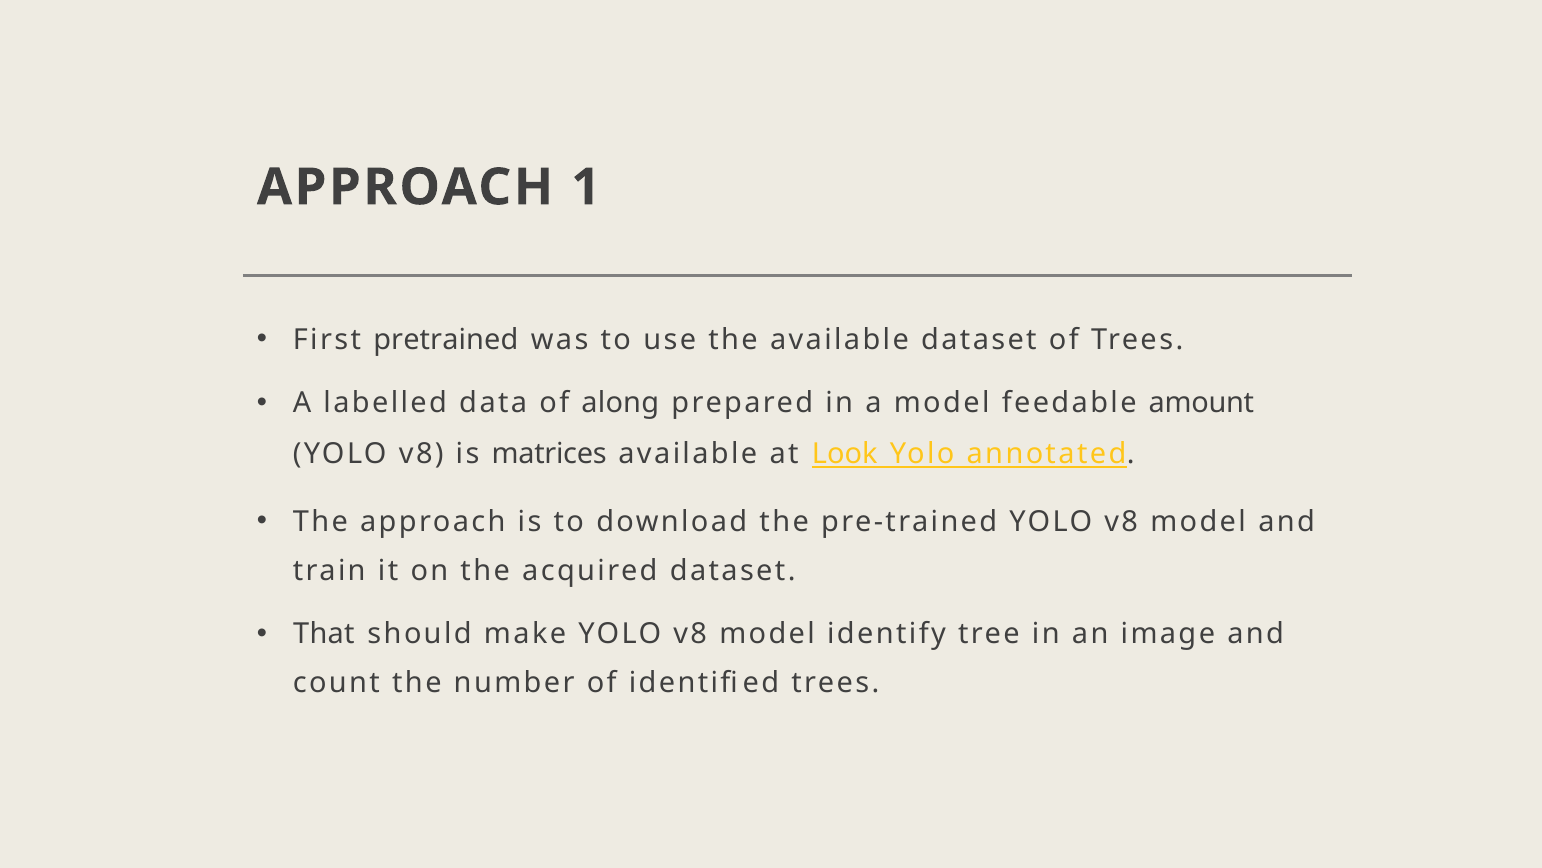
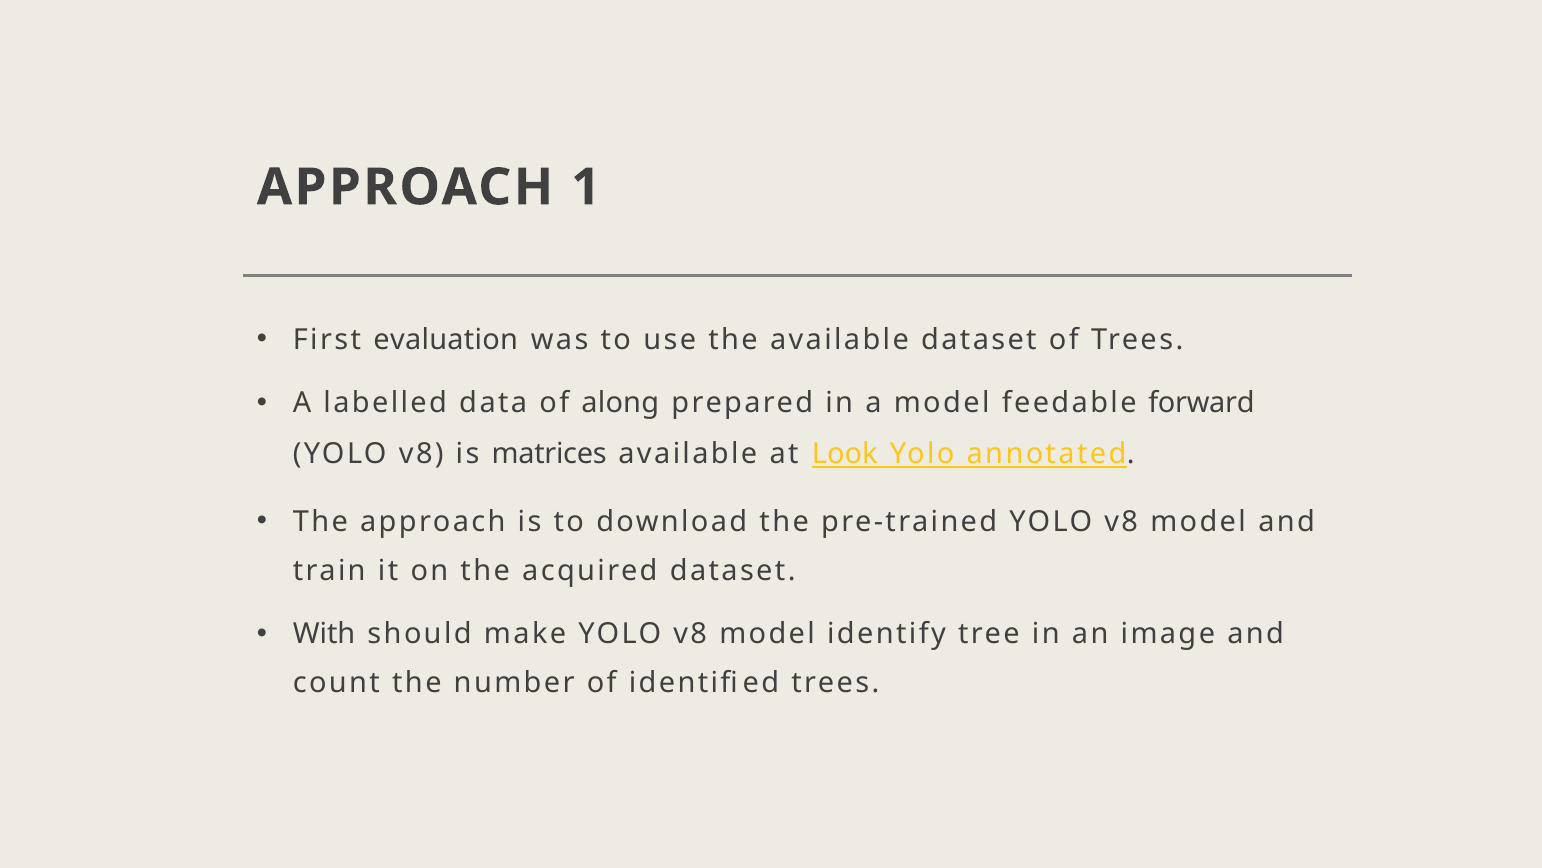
pretrained: pretrained -> evaluation (446, 340)
amount: amount -> forward (1201, 403)
That: That -> With (324, 634)
